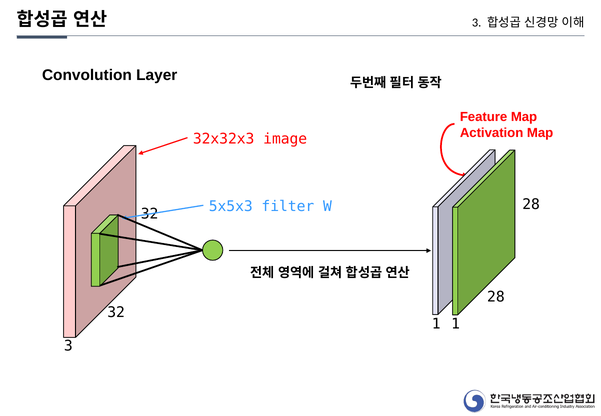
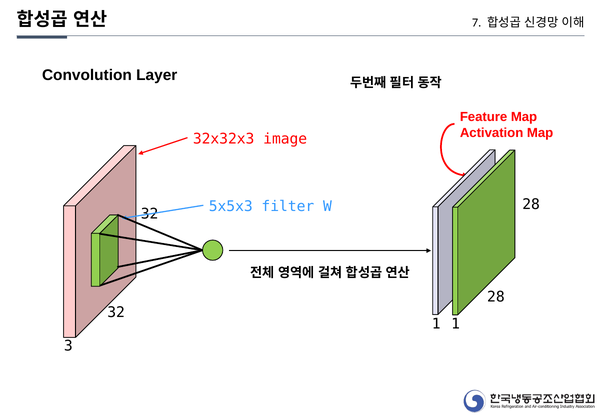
3: 3 -> 7 (477, 23)
